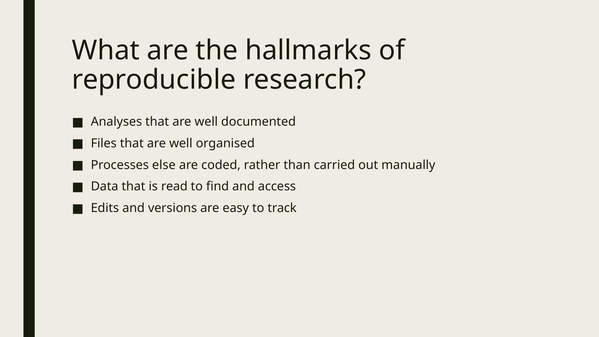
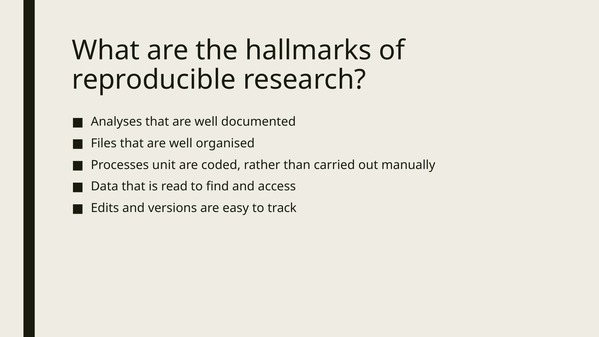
else: else -> unit (164, 165)
